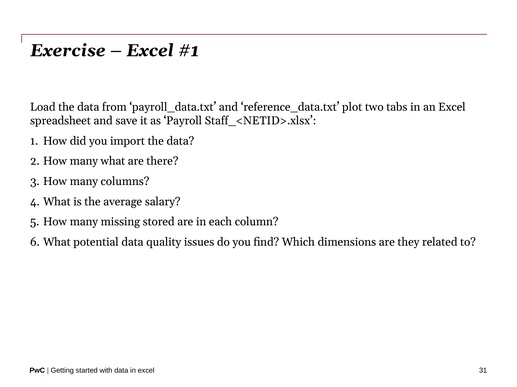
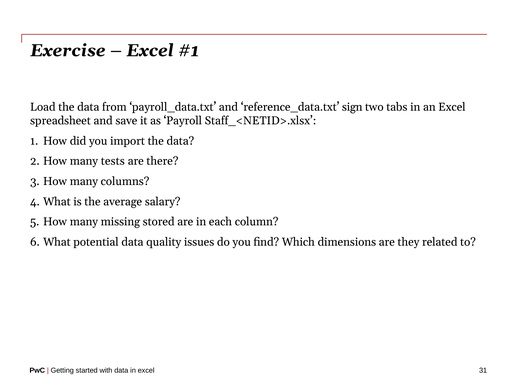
plot: plot -> sign (352, 107)
many what: what -> tests (113, 162)
